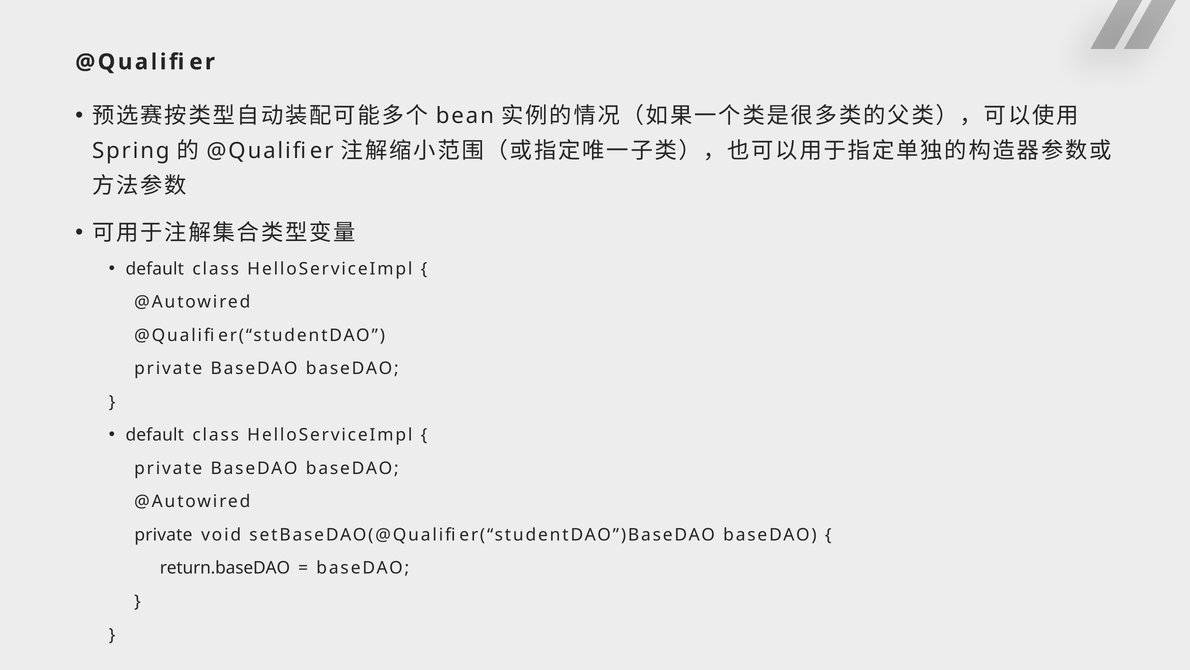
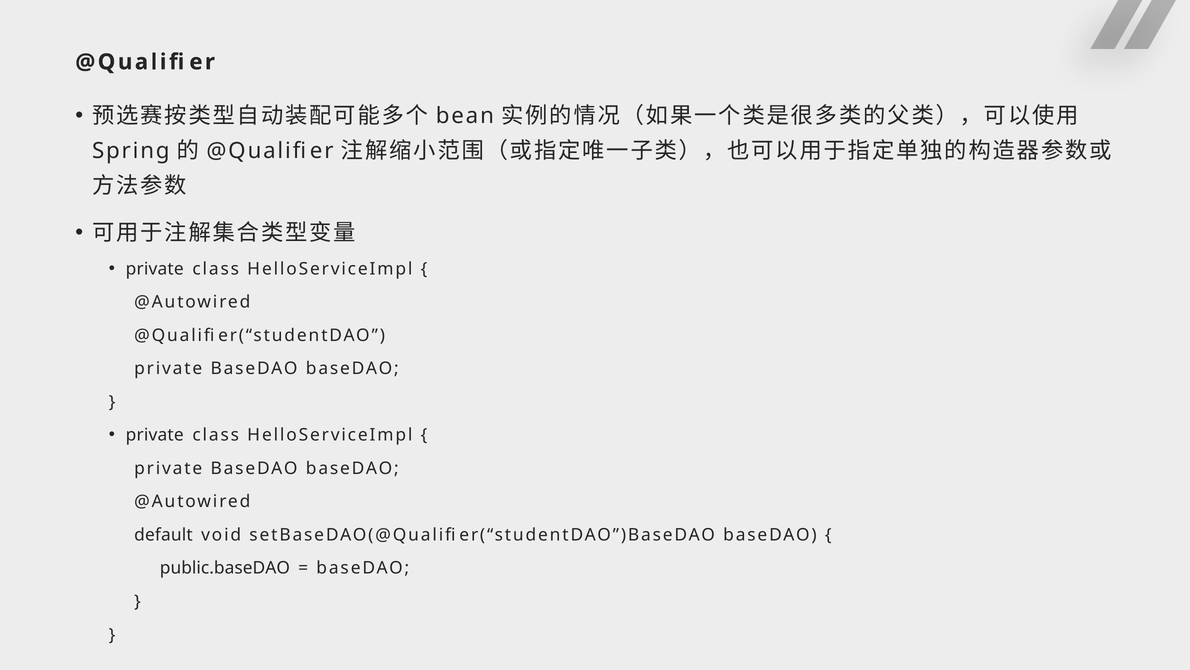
default: default -> private (155, 269)
default: default -> private (155, 435)
private: private -> default (163, 534)
return.baseDAO: return.baseDAO -> public.baseDAO (225, 568)
